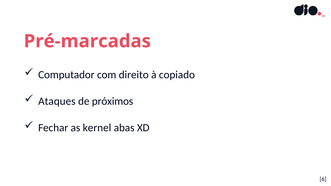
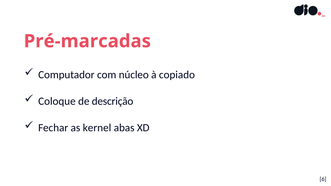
direito: direito -> núcleo (134, 75)
Ataques: Ataques -> Coloque (57, 101)
próximos: próximos -> descrição (113, 101)
